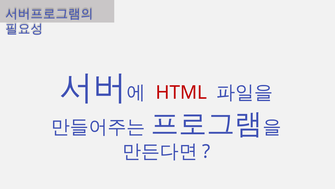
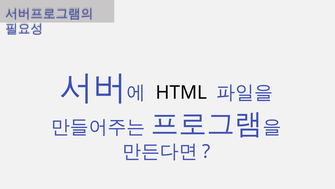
HTML colour: red -> black (181, 92)
